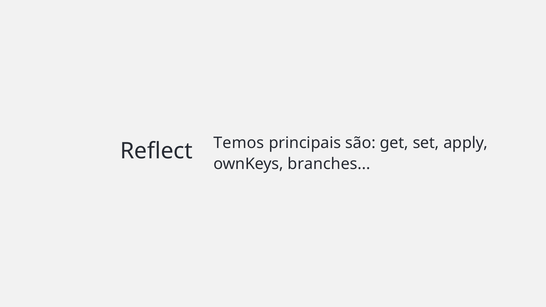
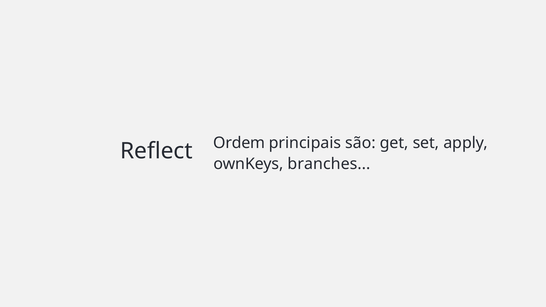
Temos: Temos -> Ordem (239, 143)
